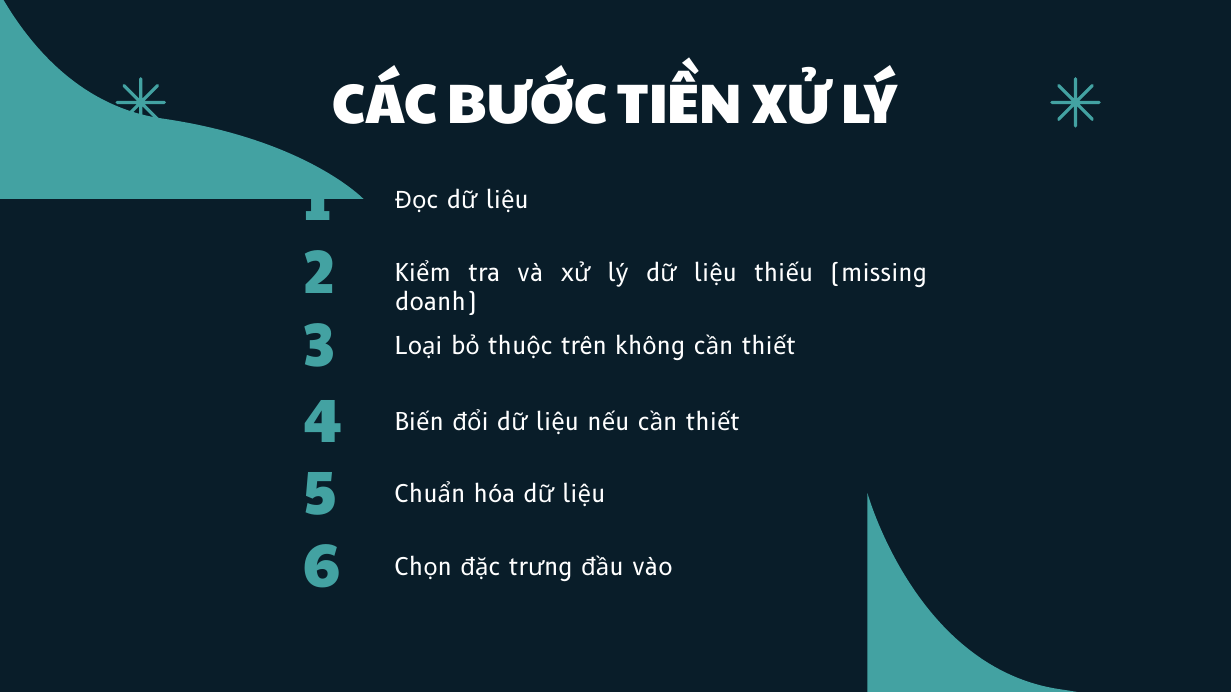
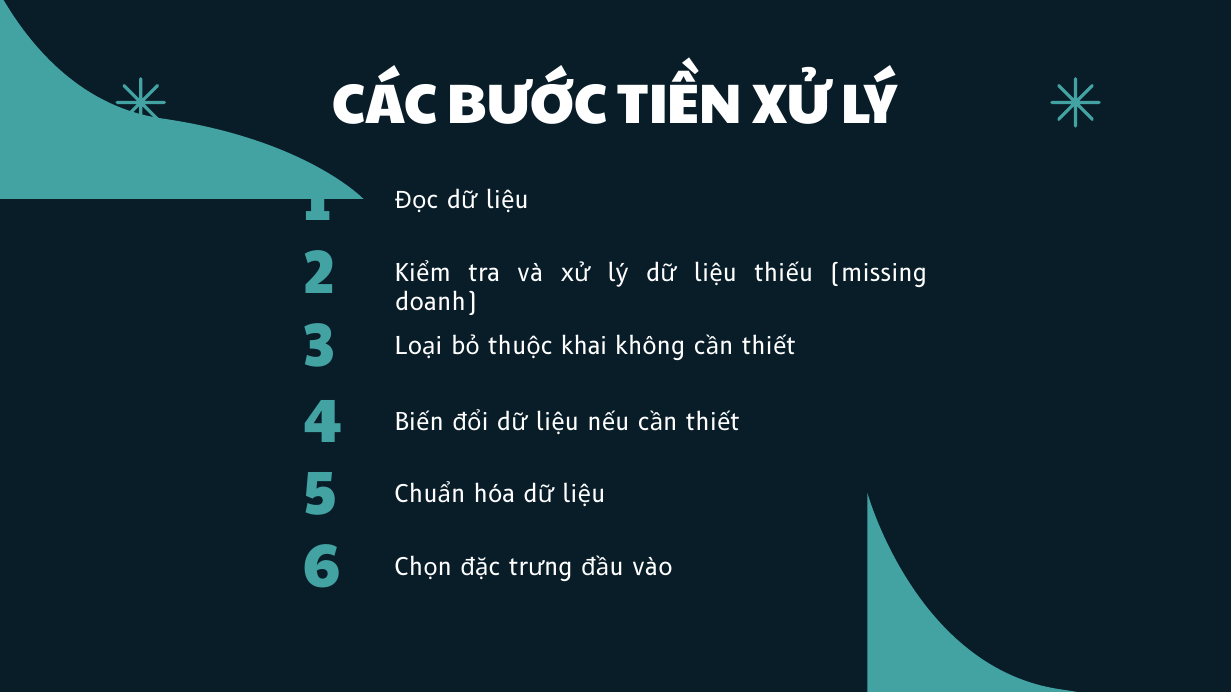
trên: trên -> khai (584, 347)
